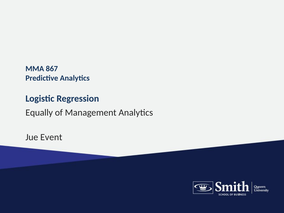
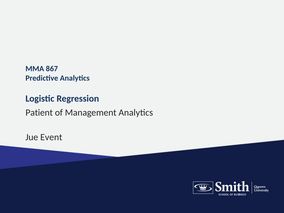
Equally: Equally -> Patient (39, 113)
